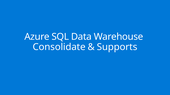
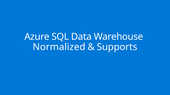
Consolidate: Consolidate -> Normalized (59, 47)
